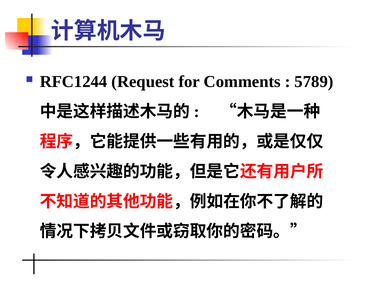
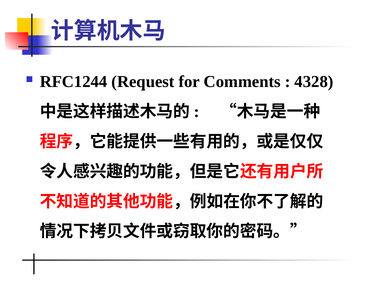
5789: 5789 -> 4328 (314, 82)
